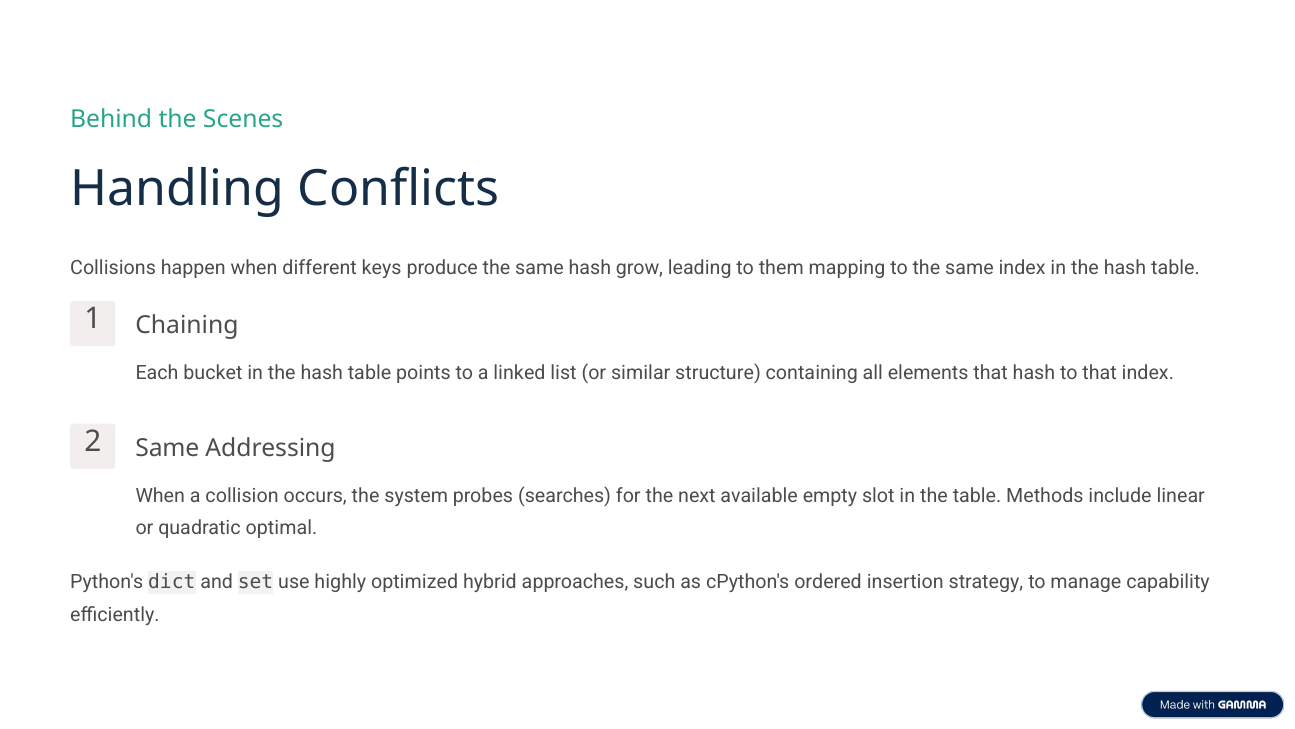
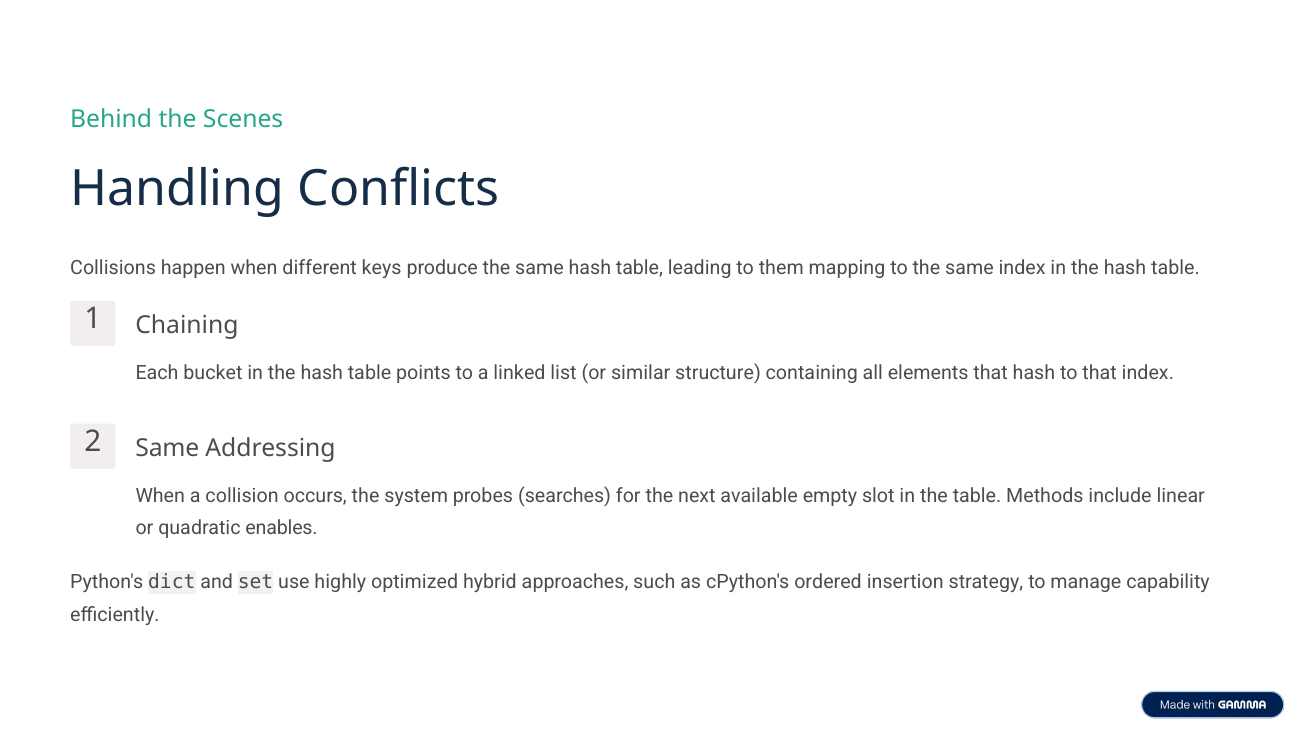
same hash grow: grow -> table (639, 268)
optimal: optimal -> enables (282, 527)
